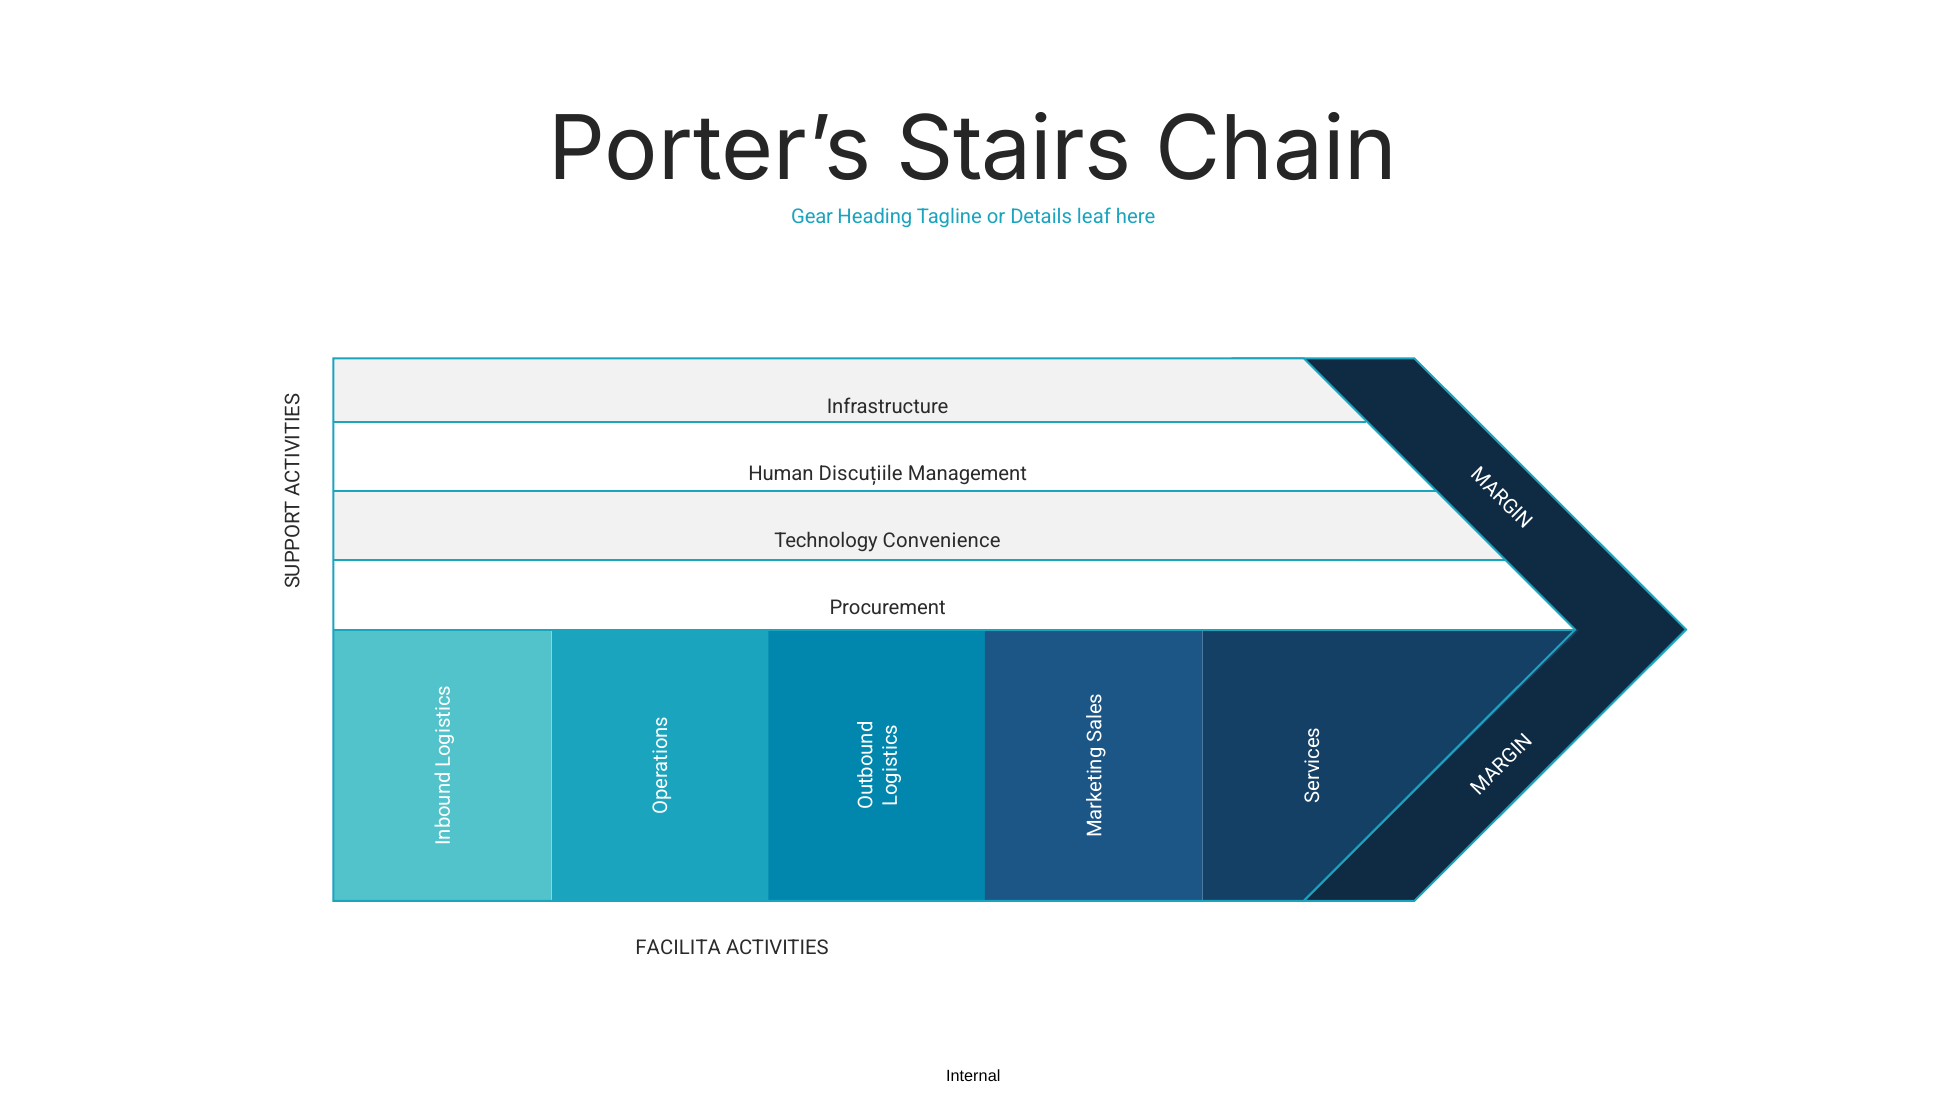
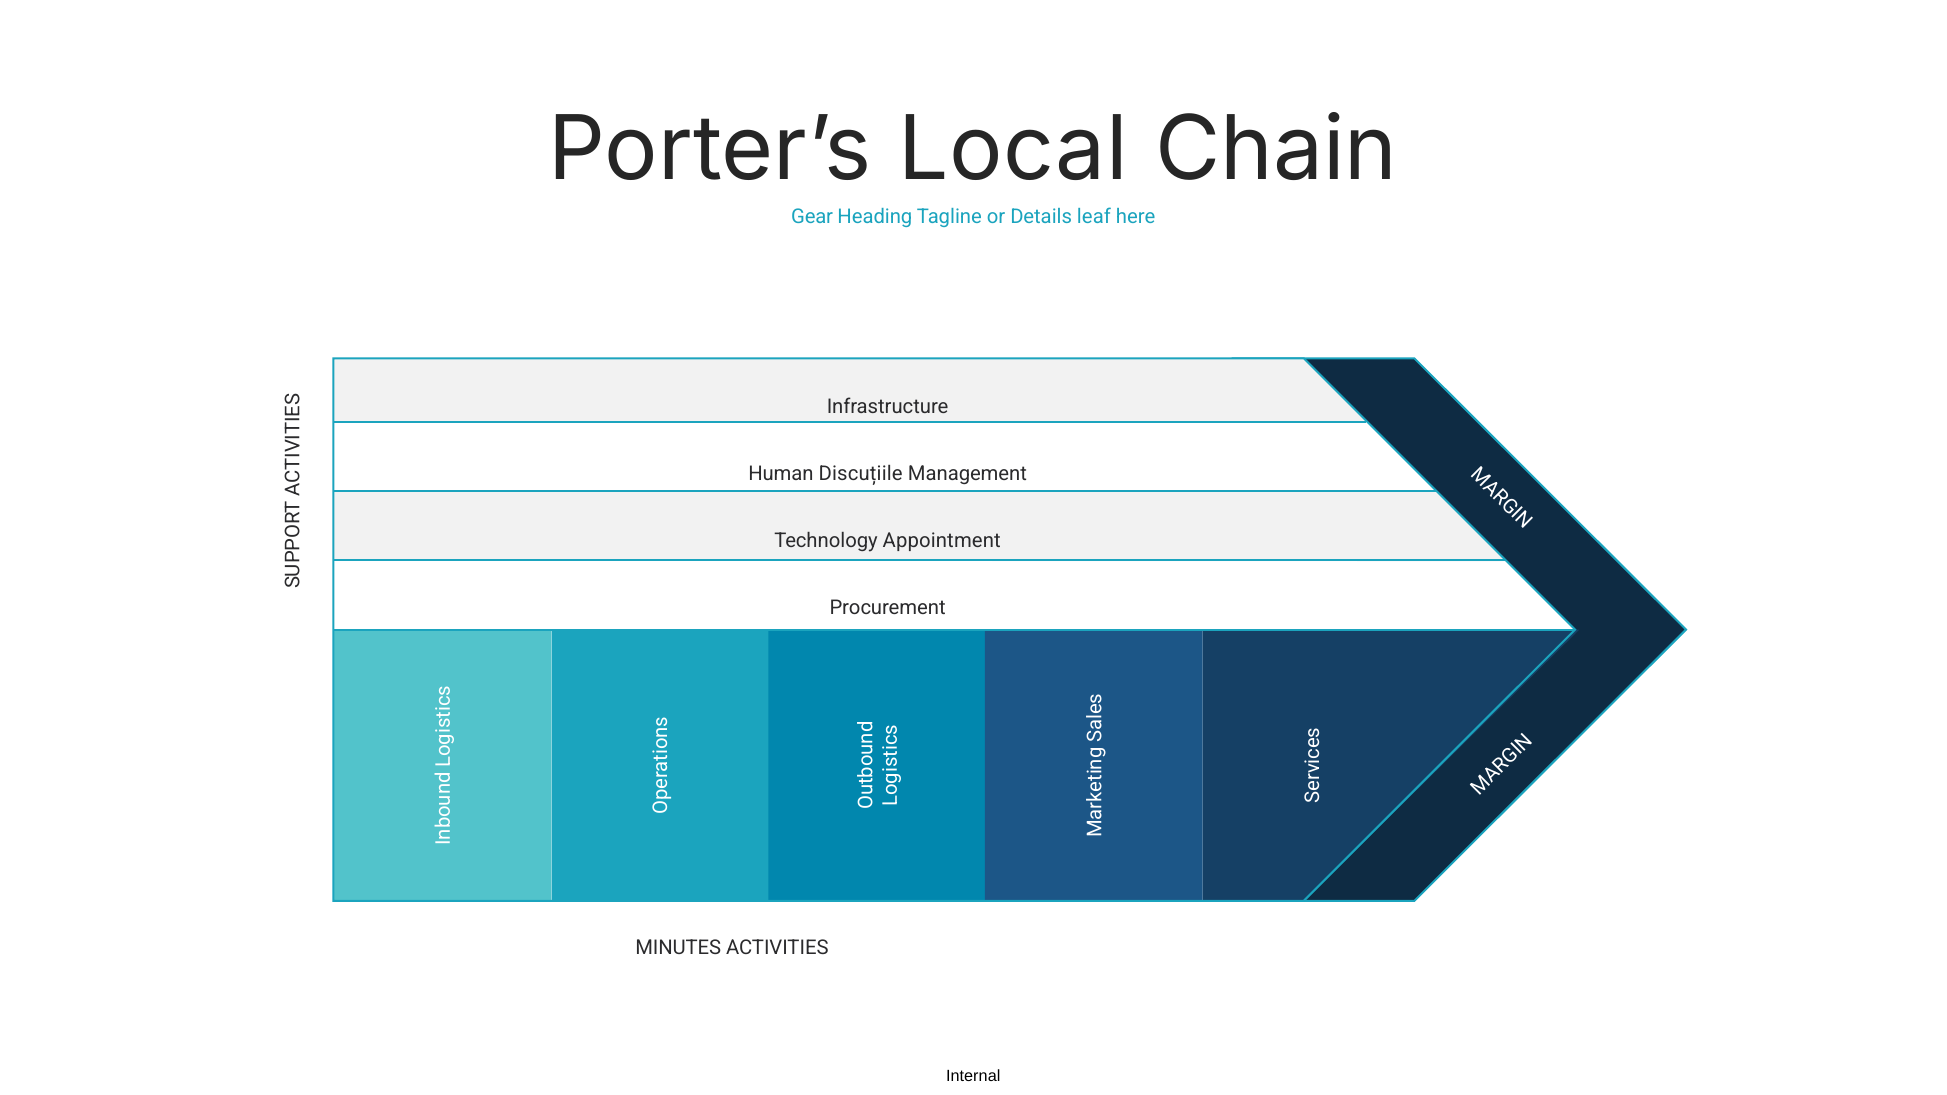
Stairs: Stairs -> Local (1013, 151)
Convenience: Convenience -> Appointment (942, 541)
FACILITA: FACILITA -> MINUTES (678, 948)
